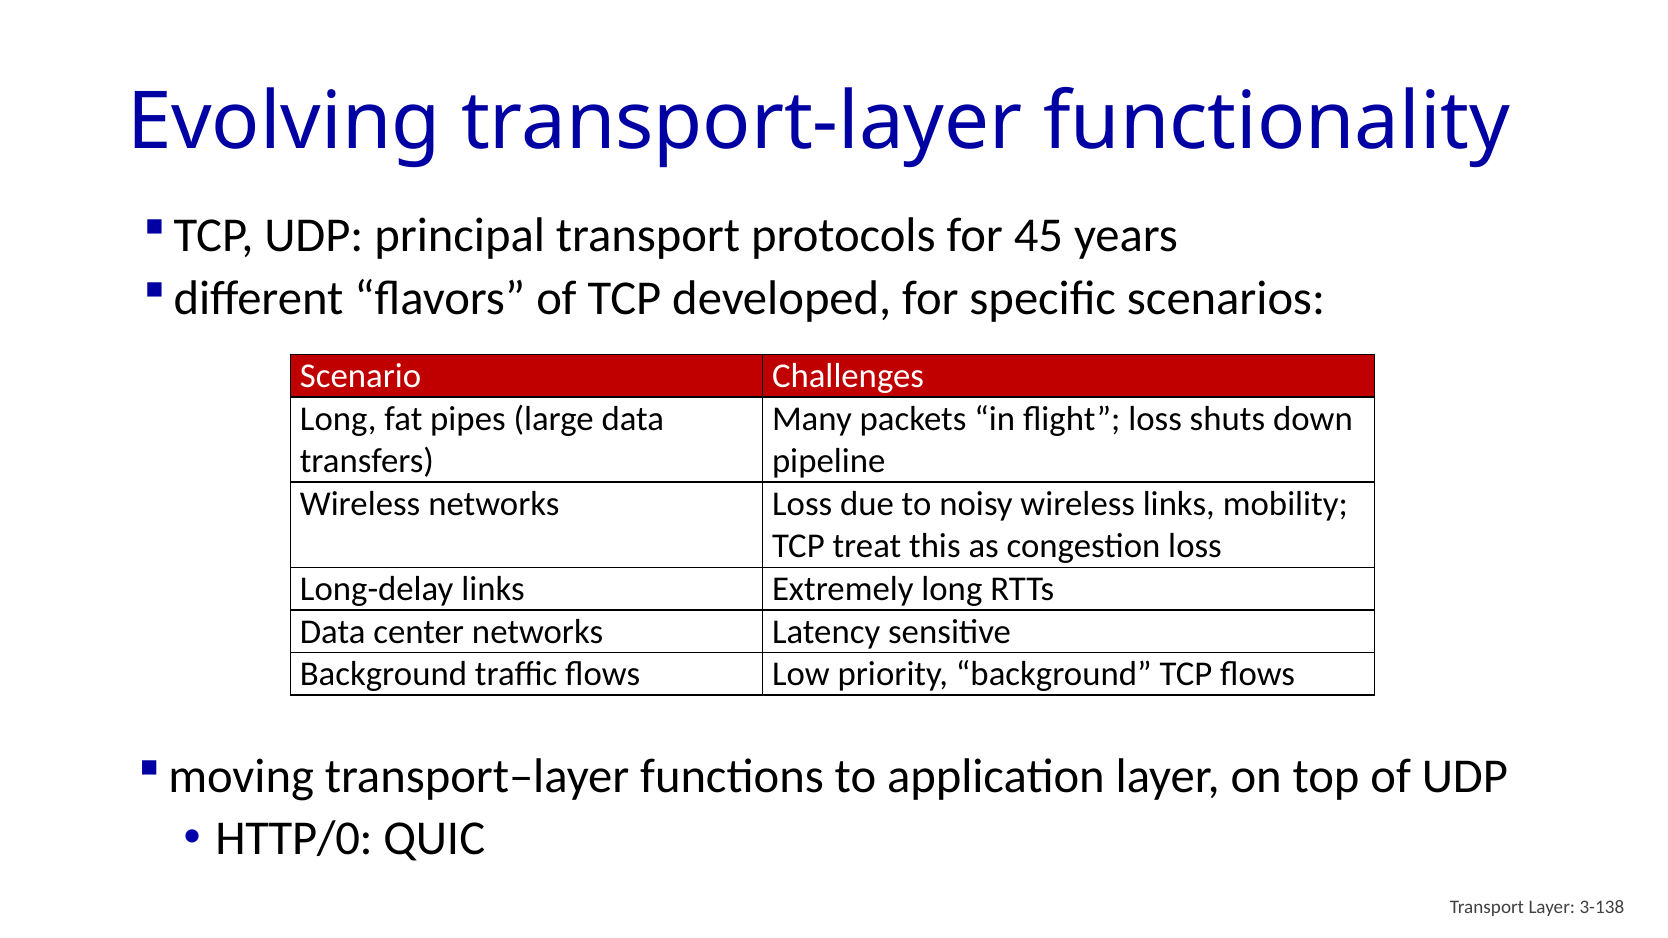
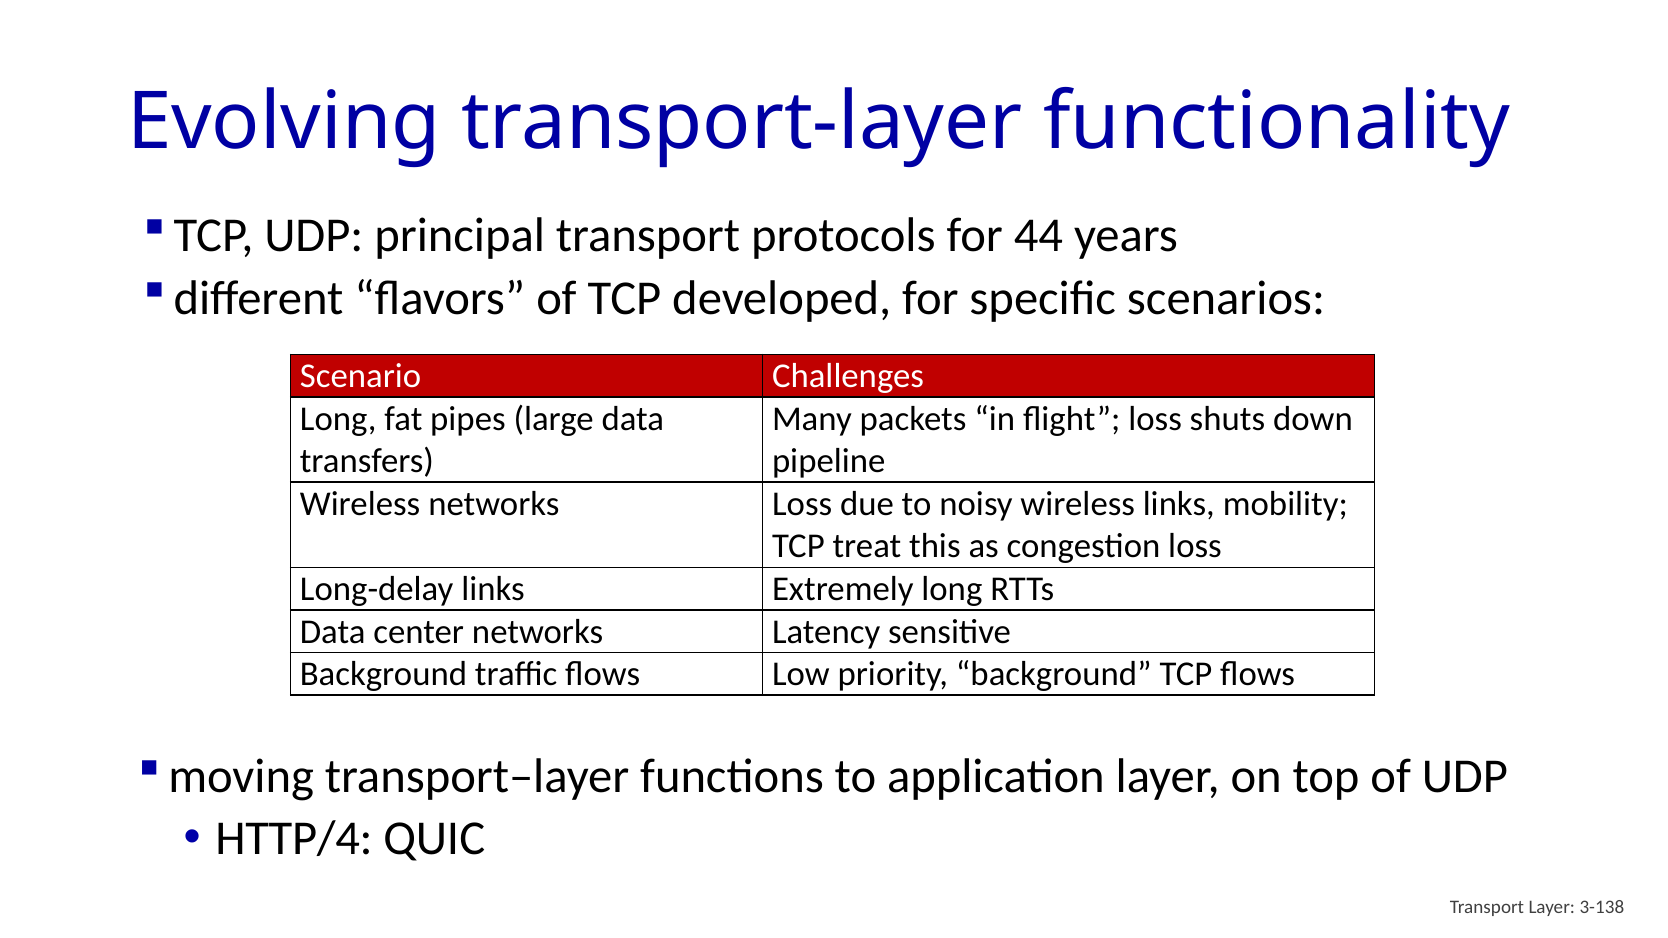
45: 45 -> 44 (1038, 236)
HTTP/0: HTTP/0 -> HTTP/4 (294, 838)
